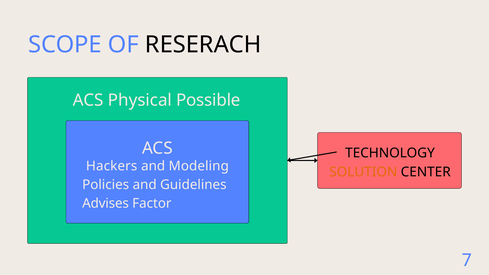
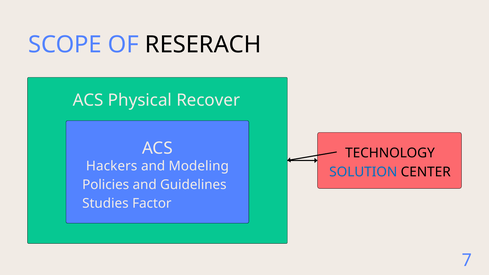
Possible: Possible -> Recover (208, 100)
SOLUTION colour: orange -> blue (363, 172)
Advises: Advises -> Studies (105, 204)
